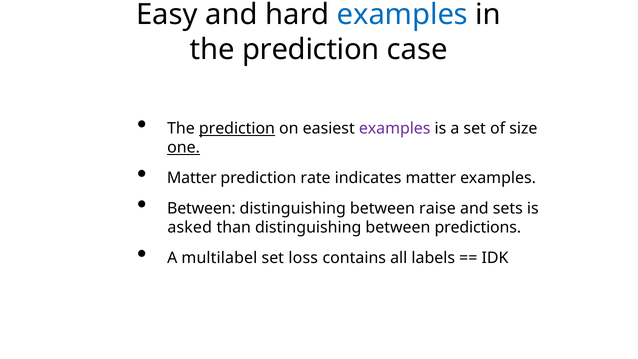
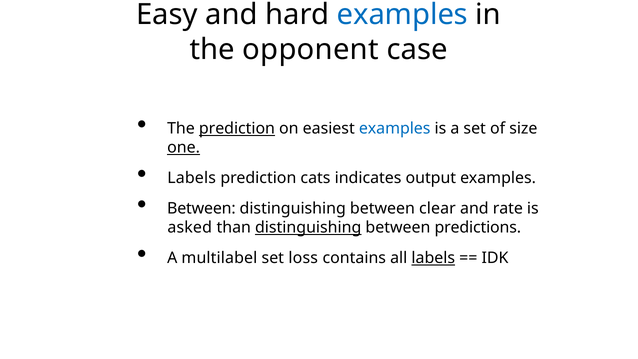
prediction: prediction -> opponent (311, 50)
examples colour: purple -> blue (395, 128)
Matter: Matter -> Labels (192, 178)
rate: rate -> cats (315, 178)
indicates matter: matter -> output (431, 178)
raise: raise -> clear (437, 208)
sets: sets -> rate (508, 208)
distinguishing underline: none -> present (308, 228)
labels underline: none -> present (433, 258)
